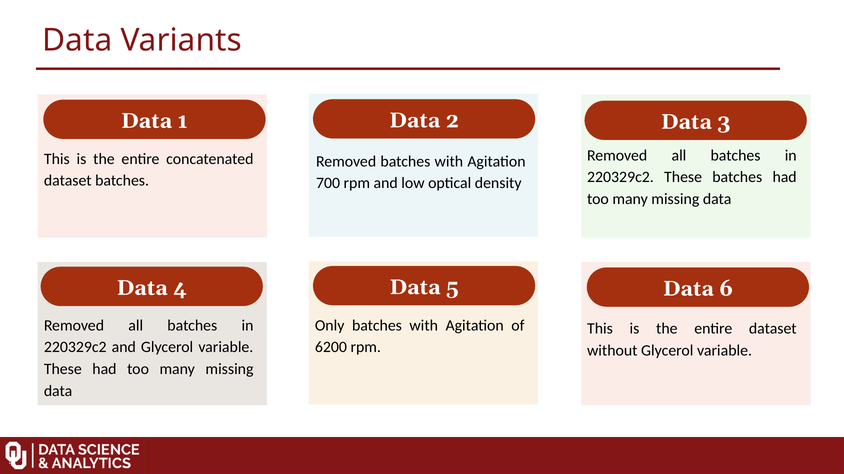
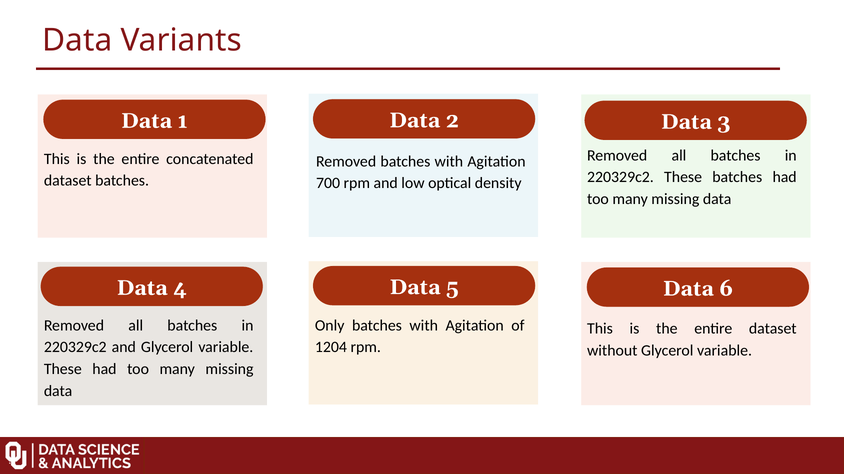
6200: 6200 -> 1204 (331, 348)
